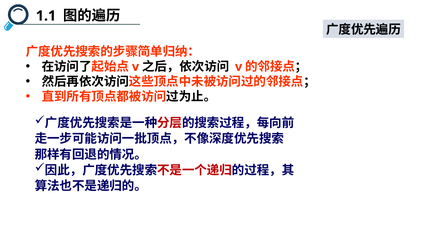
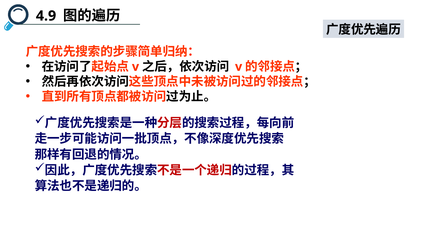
1.1: 1.1 -> 4.9 (46, 16)
